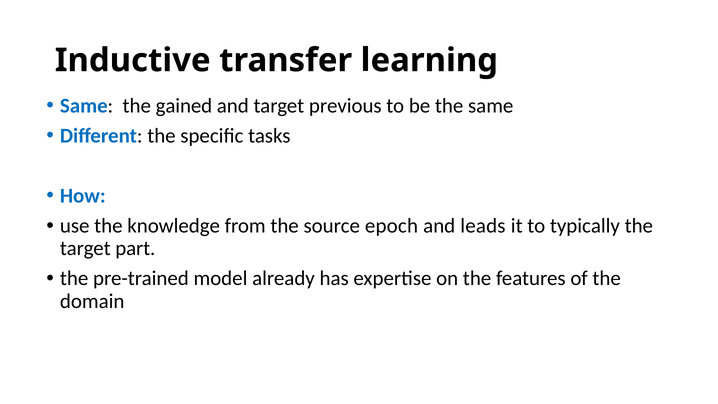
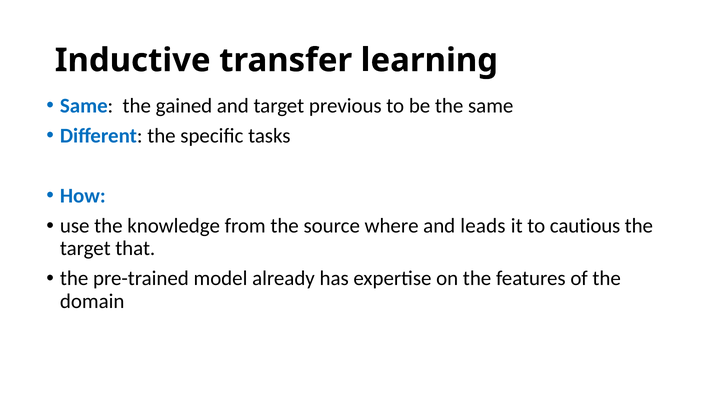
epoch: epoch -> where (392, 226)
typically: typically -> cautious (585, 226)
part: part -> that (135, 248)
